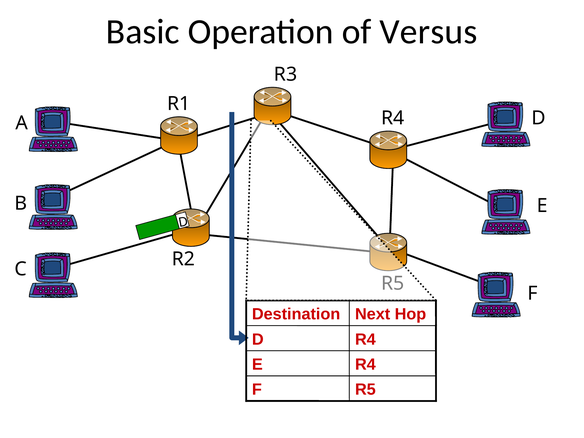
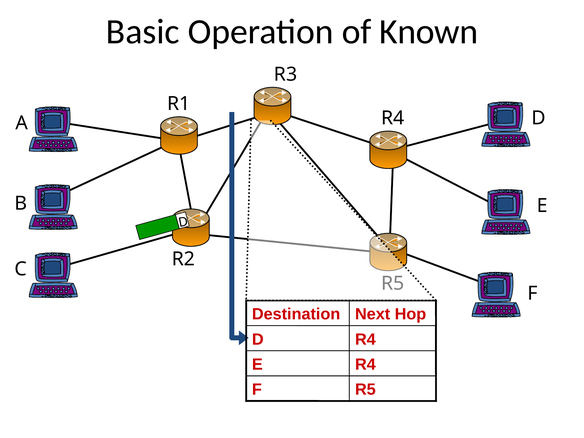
Versus: Versus -> Known (429, 32)
